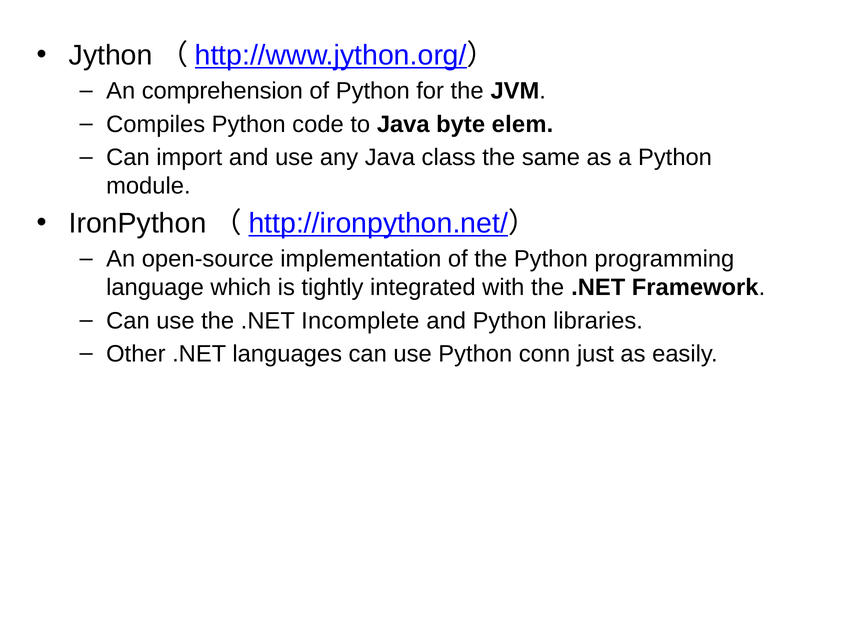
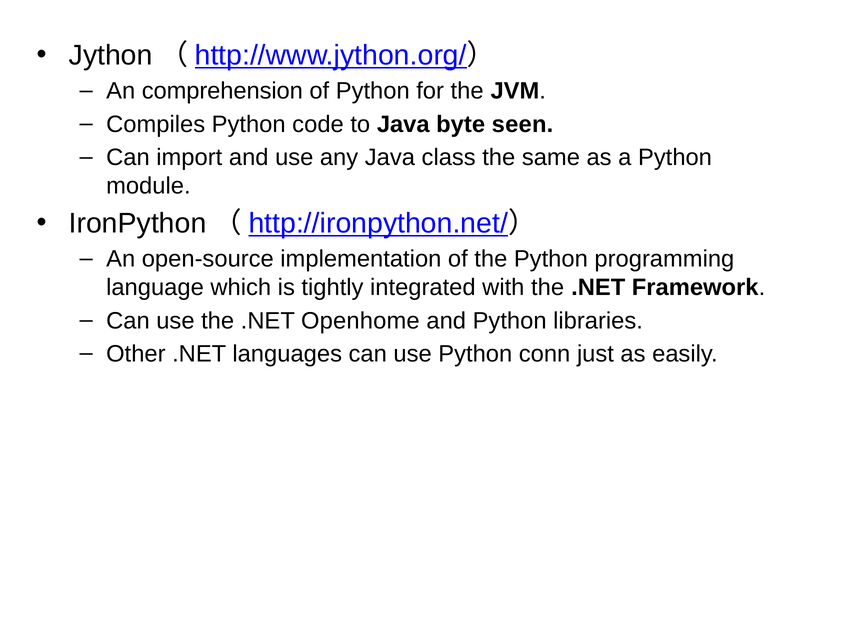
elem: elem -> seen (523, 124)
Incomplete: Incomplete -> Openhome (360, 321)
